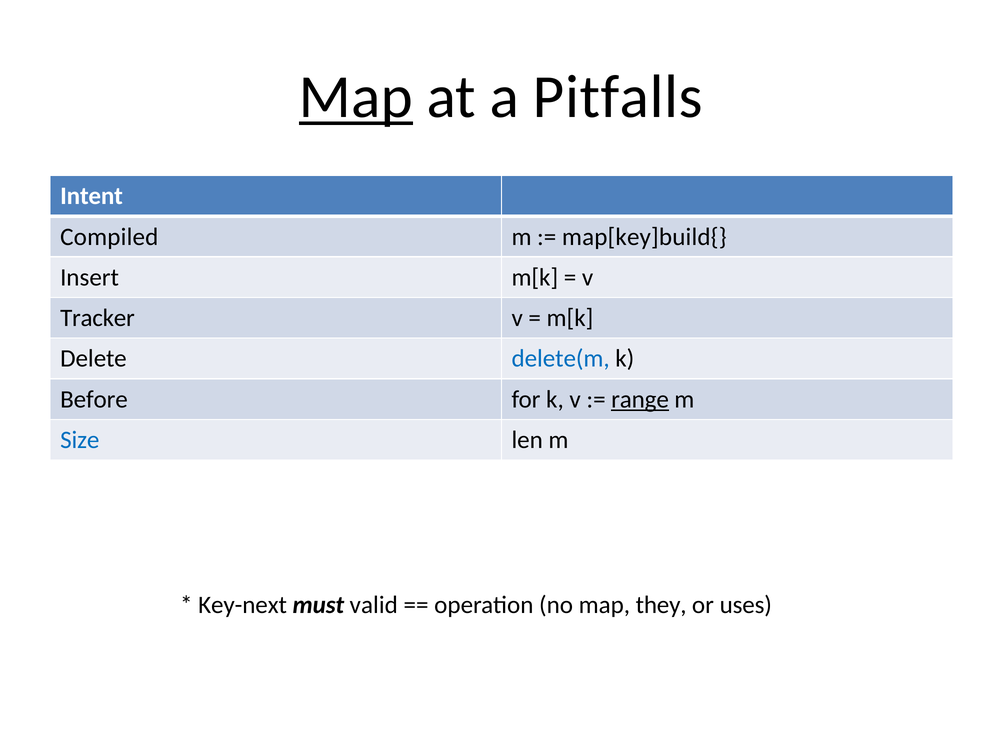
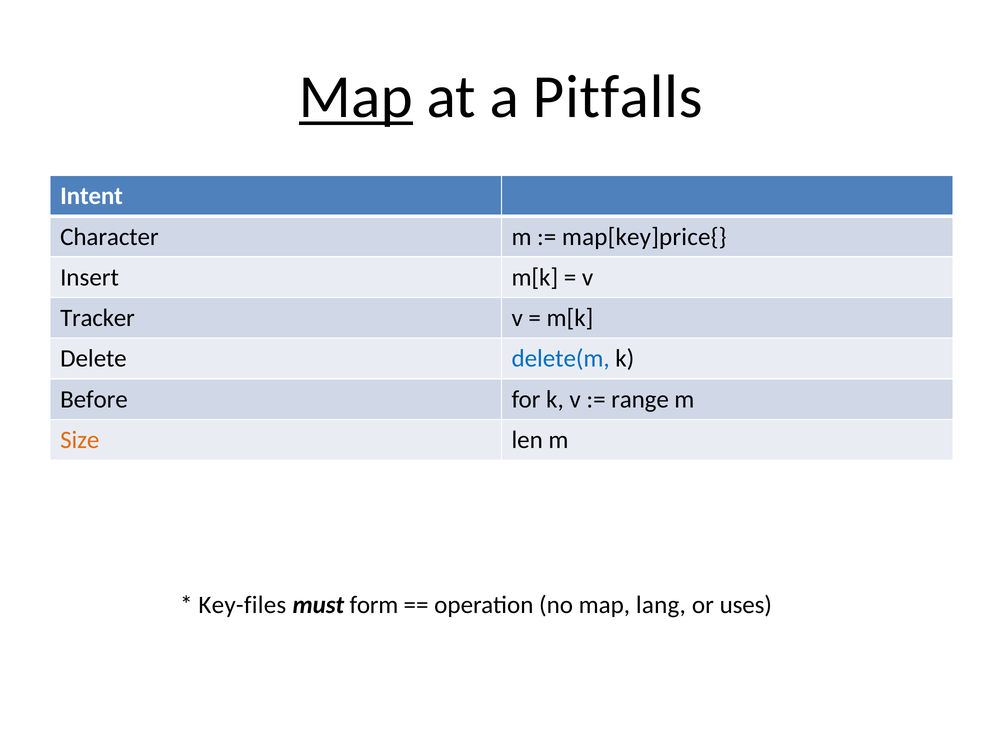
Compiled: Compiled -> Character (109, 237)
map[key]build{: map[key]build{ -> map[key]price{ (644, 237)
range underline: present -> none (640, 400)
Size colour: blue -> orange (80, 440)
Key-next: Key-next -> Key-files (242, 605)
valid: valid -> form (374, 605)
they: they -> lang (661, 605)
